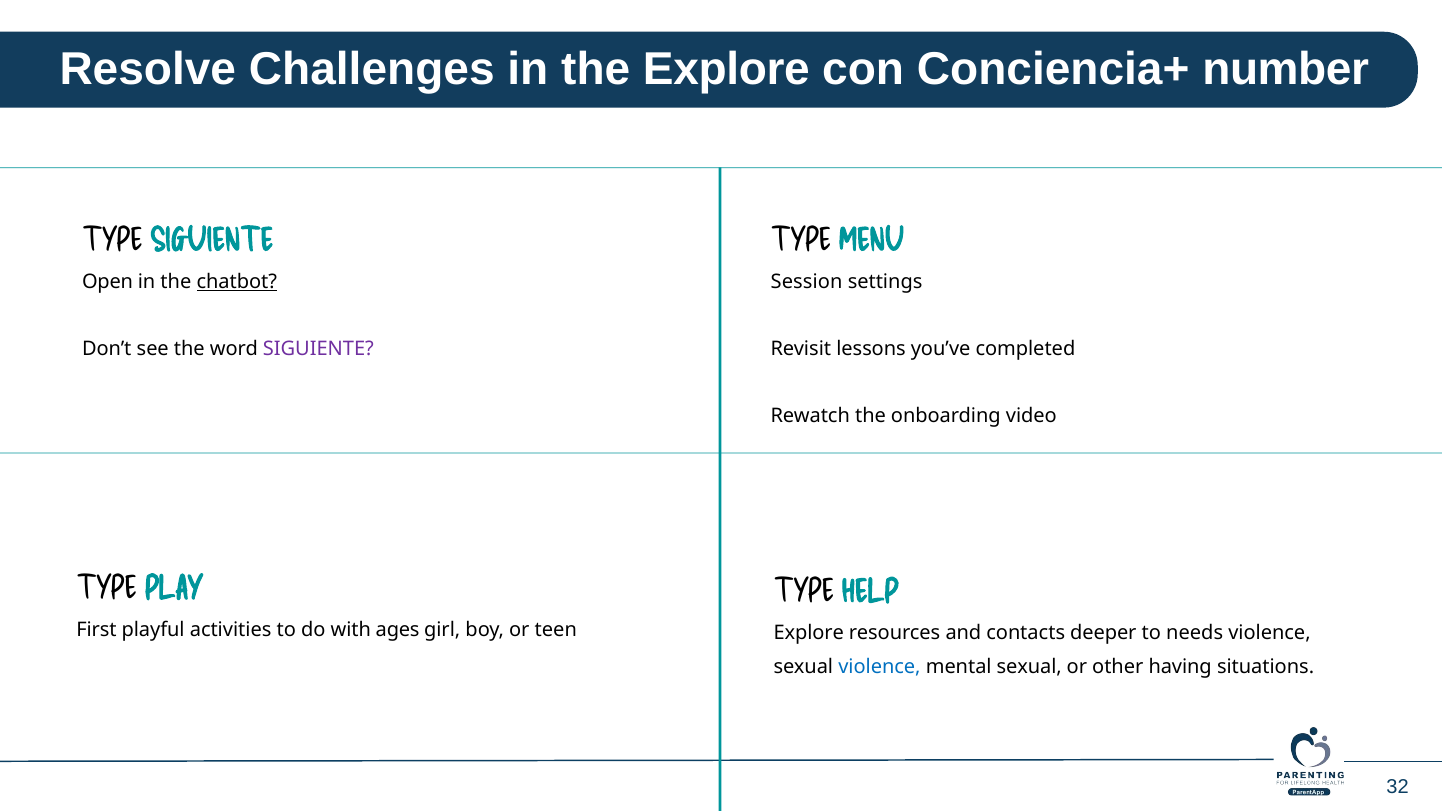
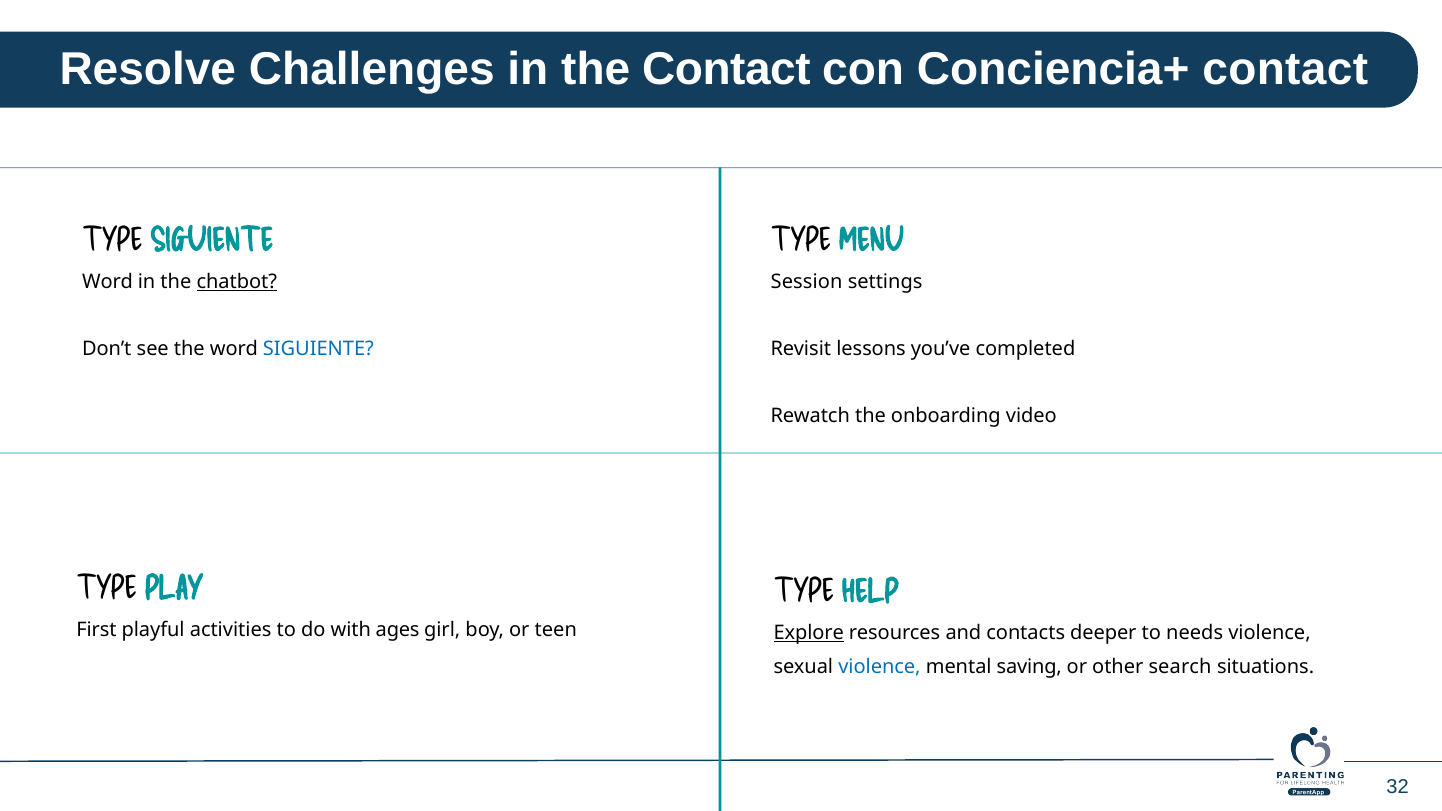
the Explore: Explore -> Contact (726, 69)
Conciencia+ number: number -> contact (1285, 69)
Open: Open -> Word (108, 282)
SIGUIENTE colour: purple -> blue (318, 349)
Explore underline: none -> present (809, 633)
mental sexual: sexual -> saving (1029, 667)
having: having -> search (1180, 667)
